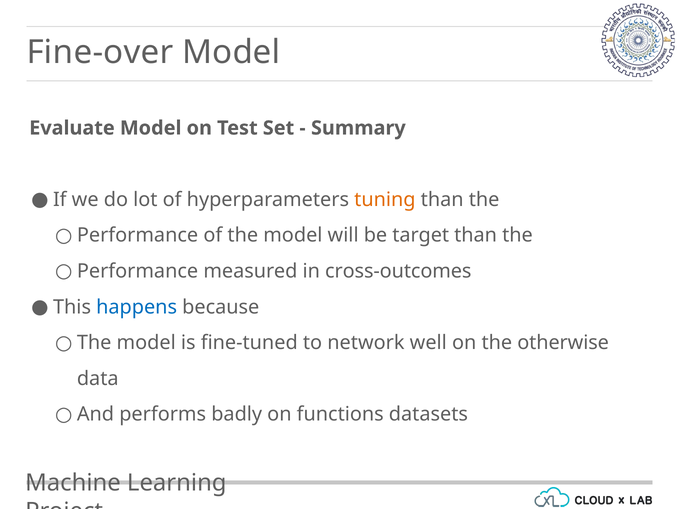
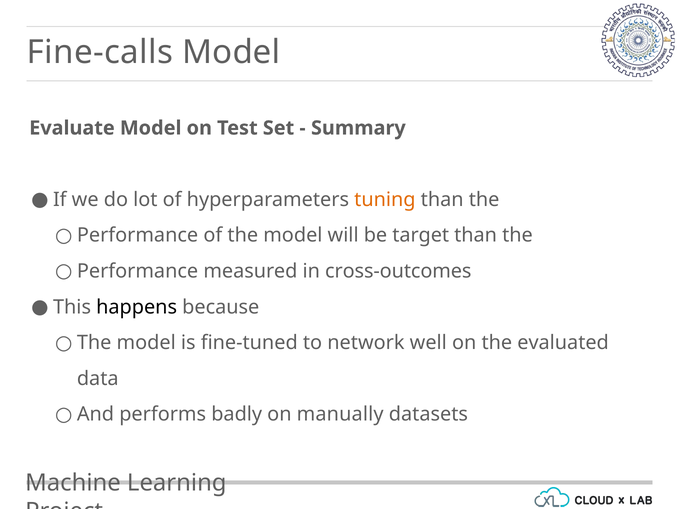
Fine-over: Fine-over -> Fine-calls (100, 52)
happens colour: blue -> black (137, 307)
otherwise: otherwise -> evaluated (563, 343)
functions: functions -> manually (340, 415)
